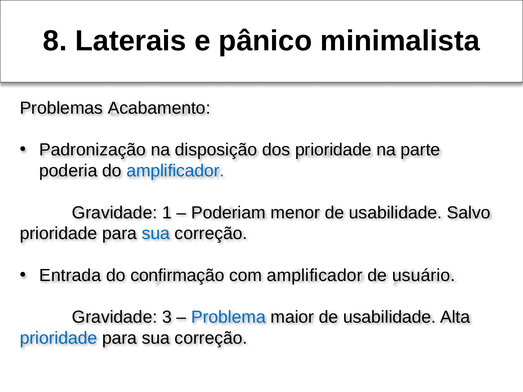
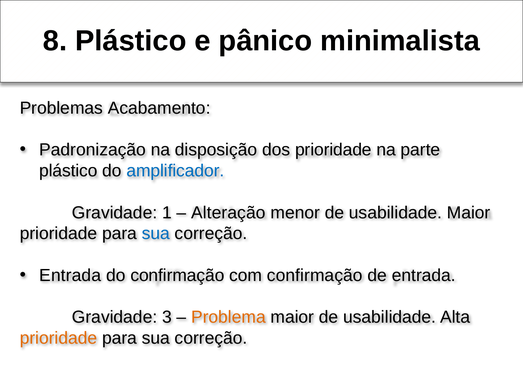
8 Laterais: Laterais -> Plástico (131, 41)
poderia: poderia -> plástico (68, 171)
Poderiam: Poderiam -> Alteração (228, 213)
usabilidade Salvo: Salvo -> Maior (469, 213)
com amplificador: amplificador -> confirmação (315, 275)
de usuário: usuário -> entrada (424, 275)
Problema colour: blue -> orange (228, 317)
prioridade colour: blue -> orange (58, 338)
